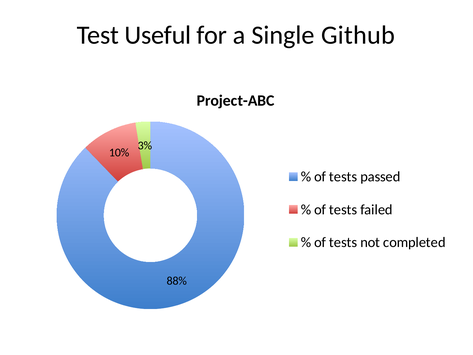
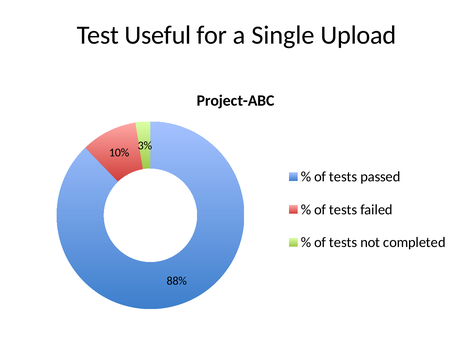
Github: Github -> Upload (358, 35)
